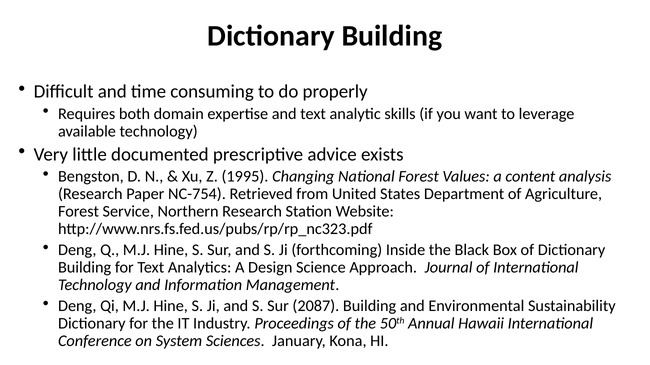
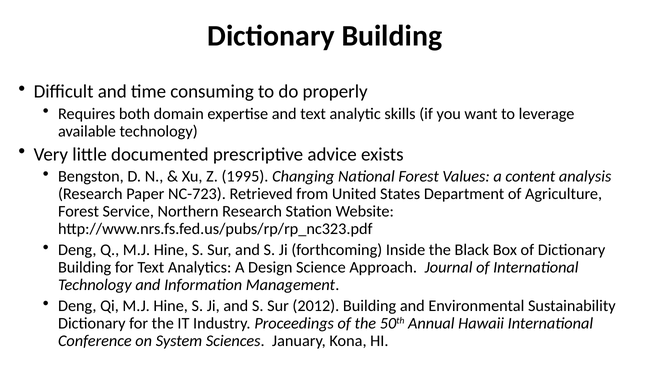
NC-754: NC-754 -> NC-723 (197, 194)
2087: 2087 -> 2012 (316, 306)
